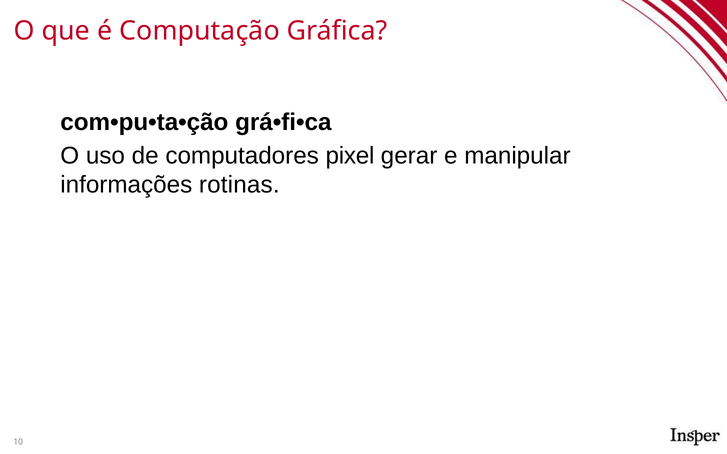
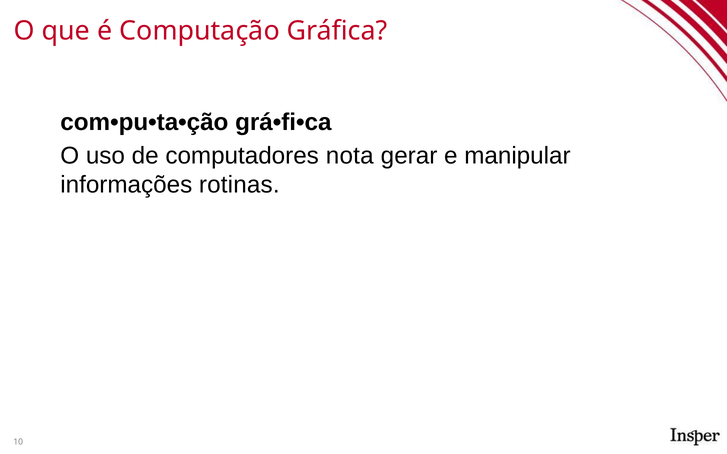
pixel: pixel -> nota (350, 156)
